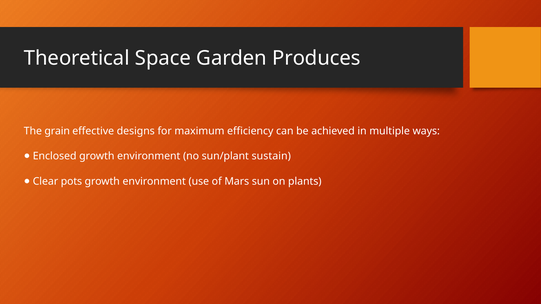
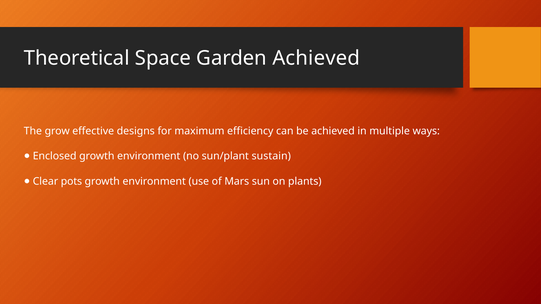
Garden Produces: Produces -> Achieved (316, 58)
grain: grain -> grow (57, 131)
